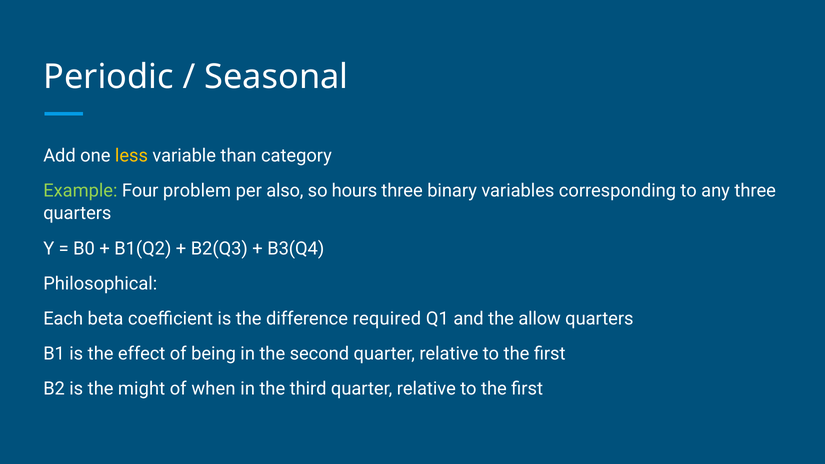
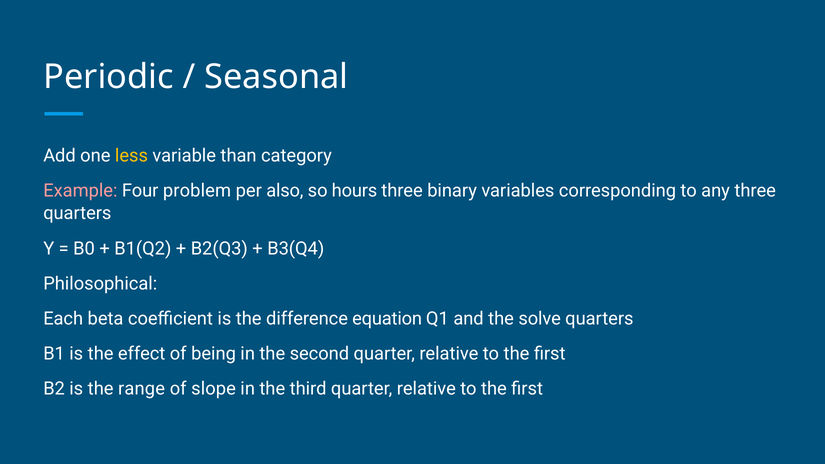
Example colour: light green -> pink (80, 191)
required: required -> equation (387, 319)
allow: allow -> solve (540, 319)
might: might -> range (142, 389)
when: when -> slope (214, 389)
